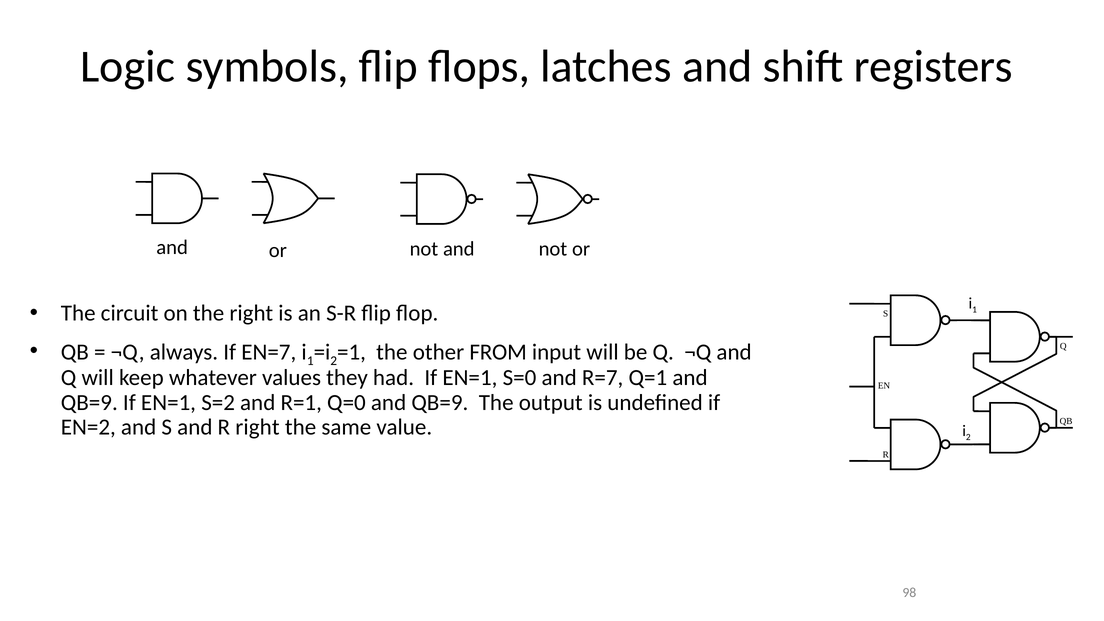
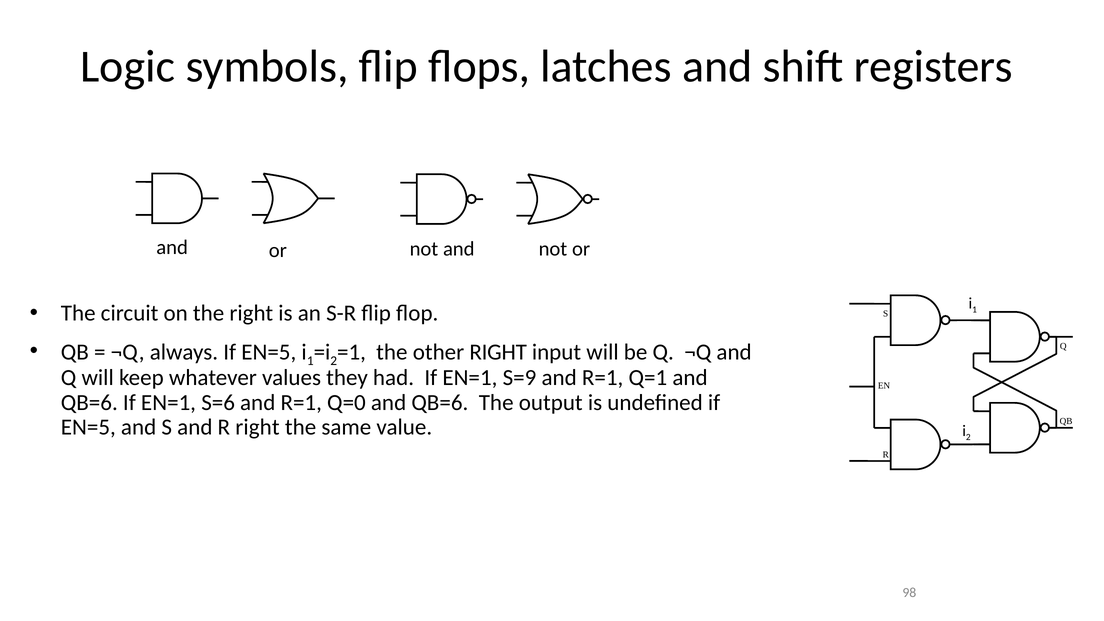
always If EN=7: EN=7 -> EN=5 (269, 352)
other FROM: FROM -> RIGHT (498, 352)
S=0: S=0 -> S=9 (519, 378)
R=7: R=7 -> R=1 (603, 378)
QB=9: QB=9 -> QB=6 (89, 402)
S=2: S=2 -> S=6 (218, 402)
Q=0 and QB=9: QB=9 -> QB=6 (440, 402)
EN=2: EN=2 -> EN=5 (88, 427)
